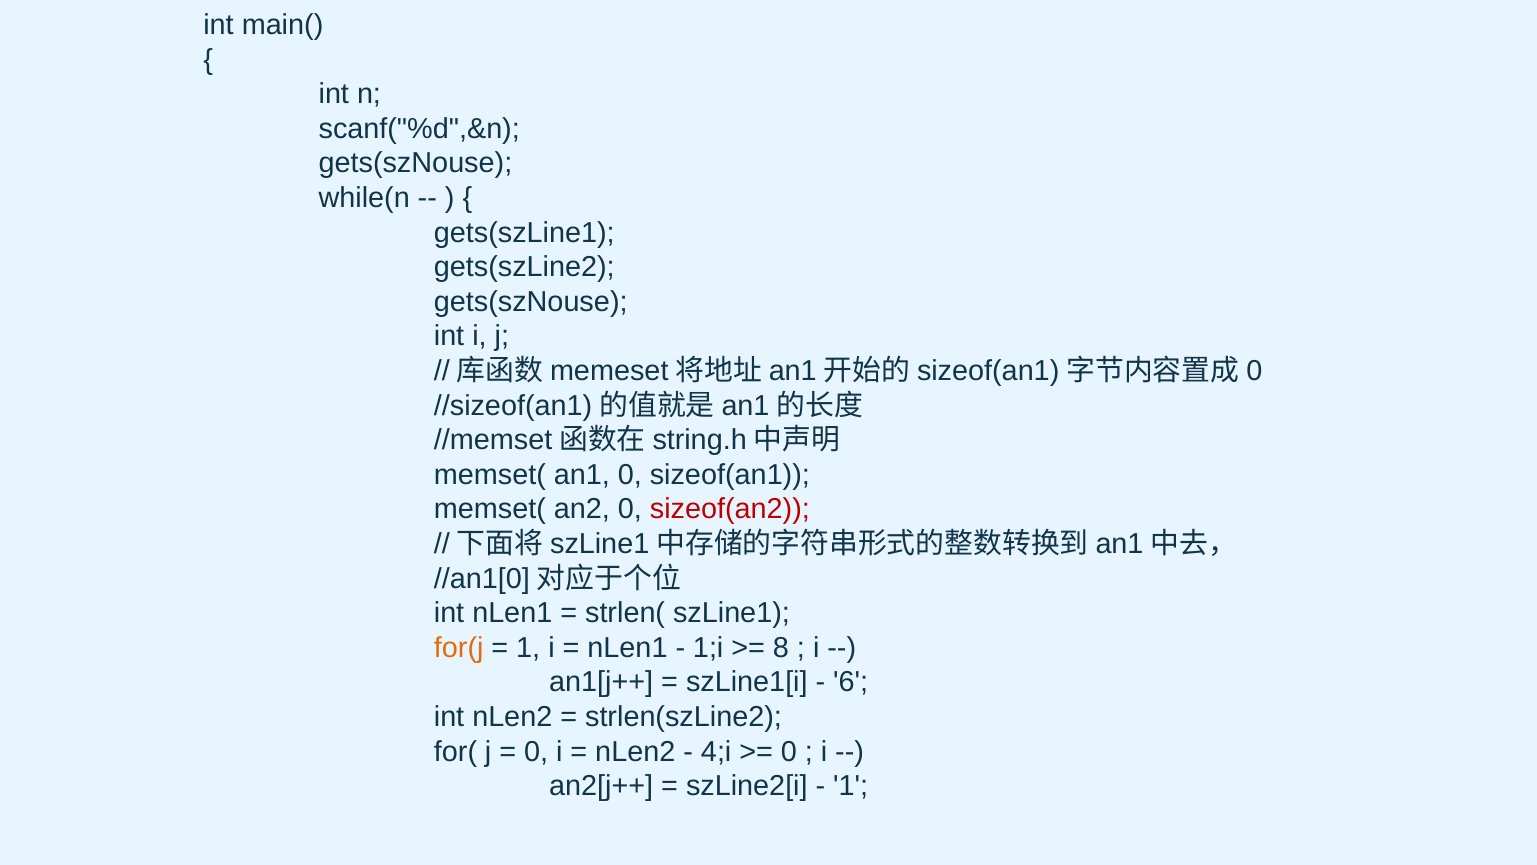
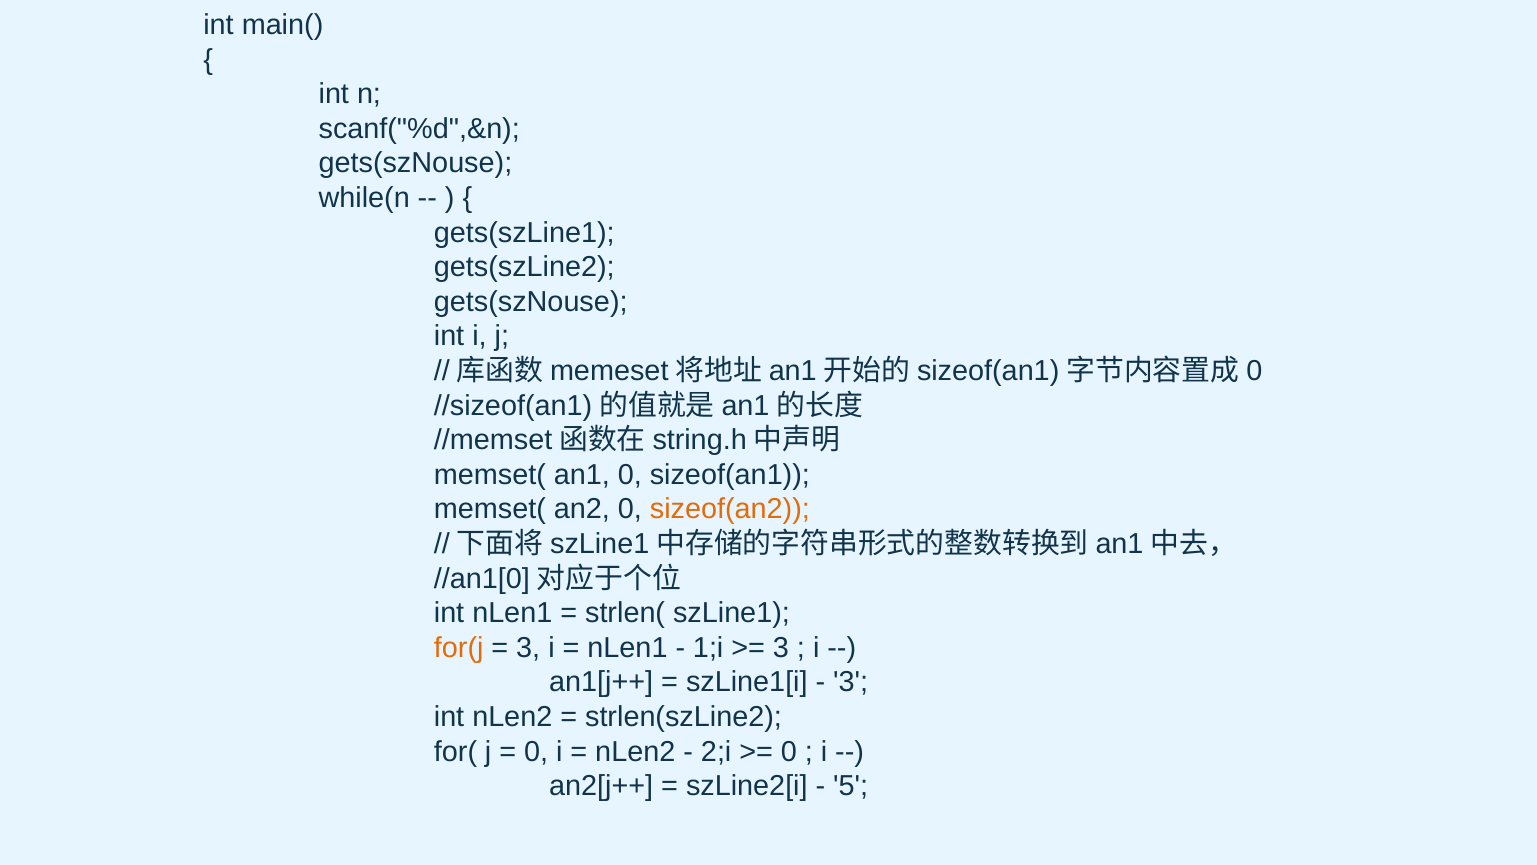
sizeof(an2 colour: red -> orange (730, 509)
1: 1 -> 3 (528, 647)
8: 8 -> 3 (781, 647)
6: 6 -> 3 (851, 682)
4;i: 4;i -> 2;i (716, 751)
1: 1 -> 5 (851, 786)
